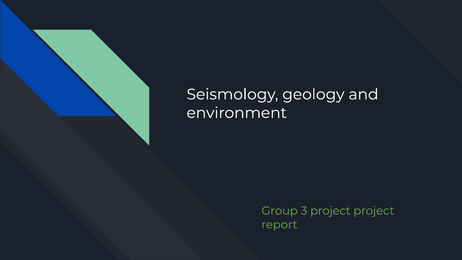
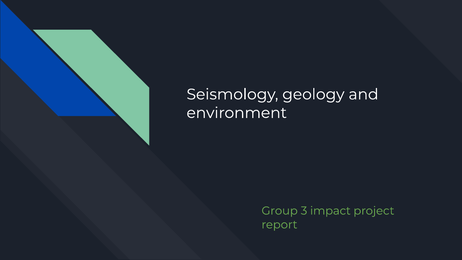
3 project: project -> impact (330, 211)
